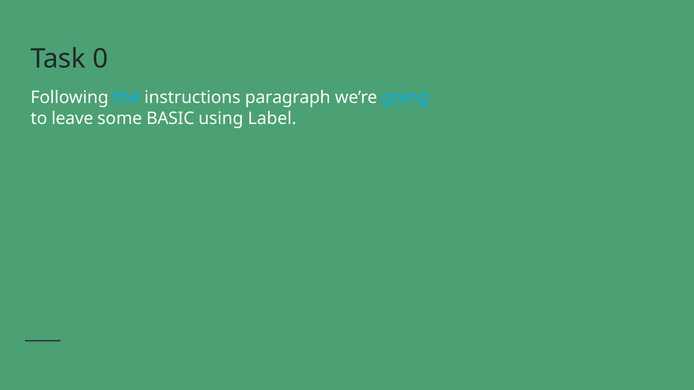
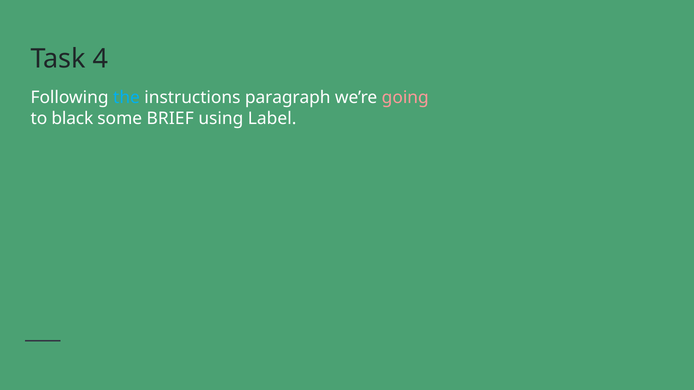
0: 0 -> 4 (101, 59)
going colour: light blue -> pink (405, 98)
leave: leave -> black (72, 119)
BASIC: BASIC -> BRIEF (170, 119)
